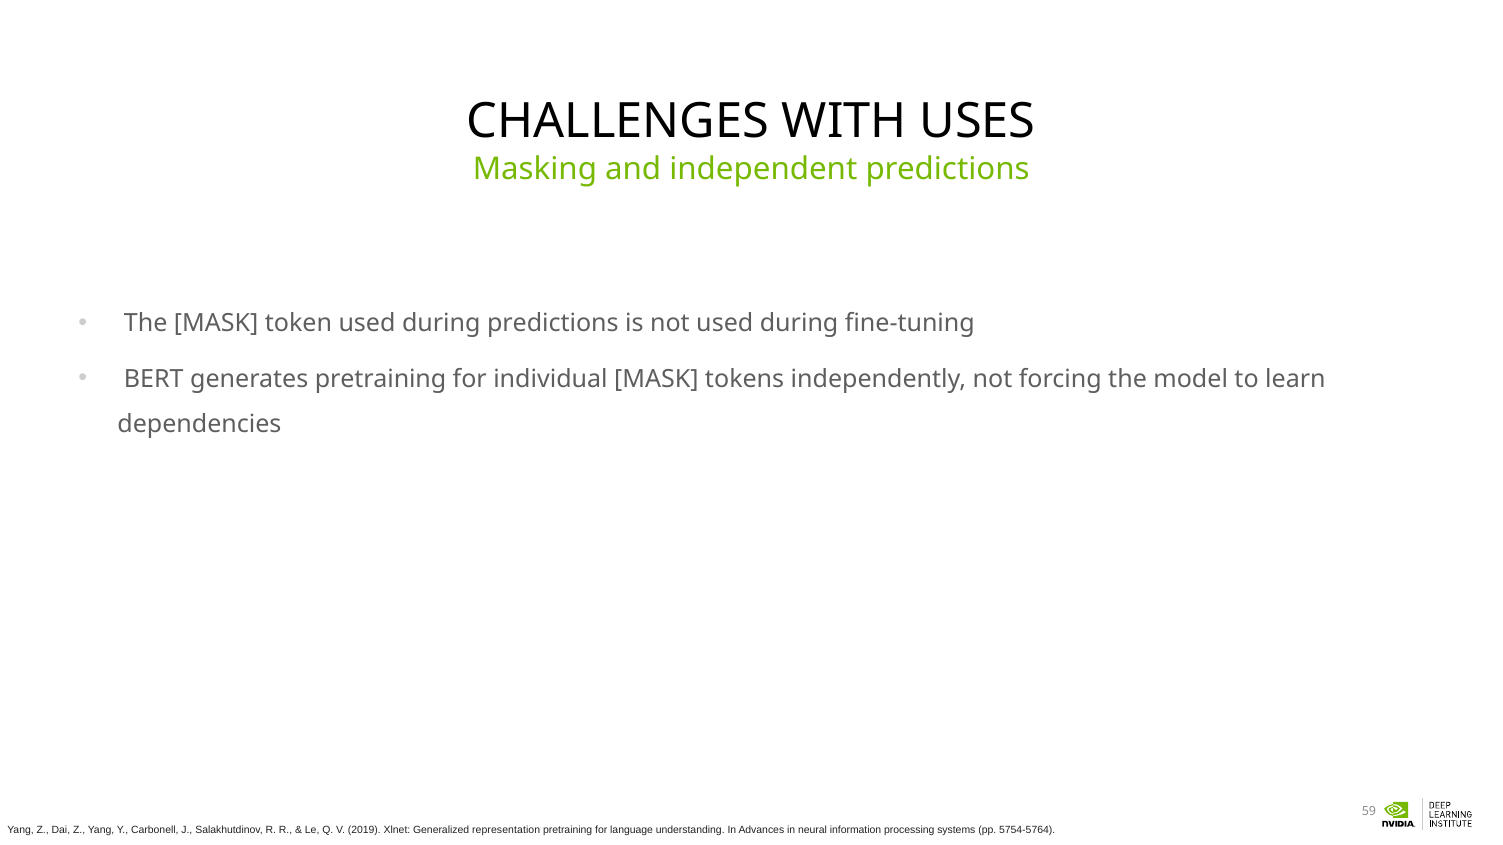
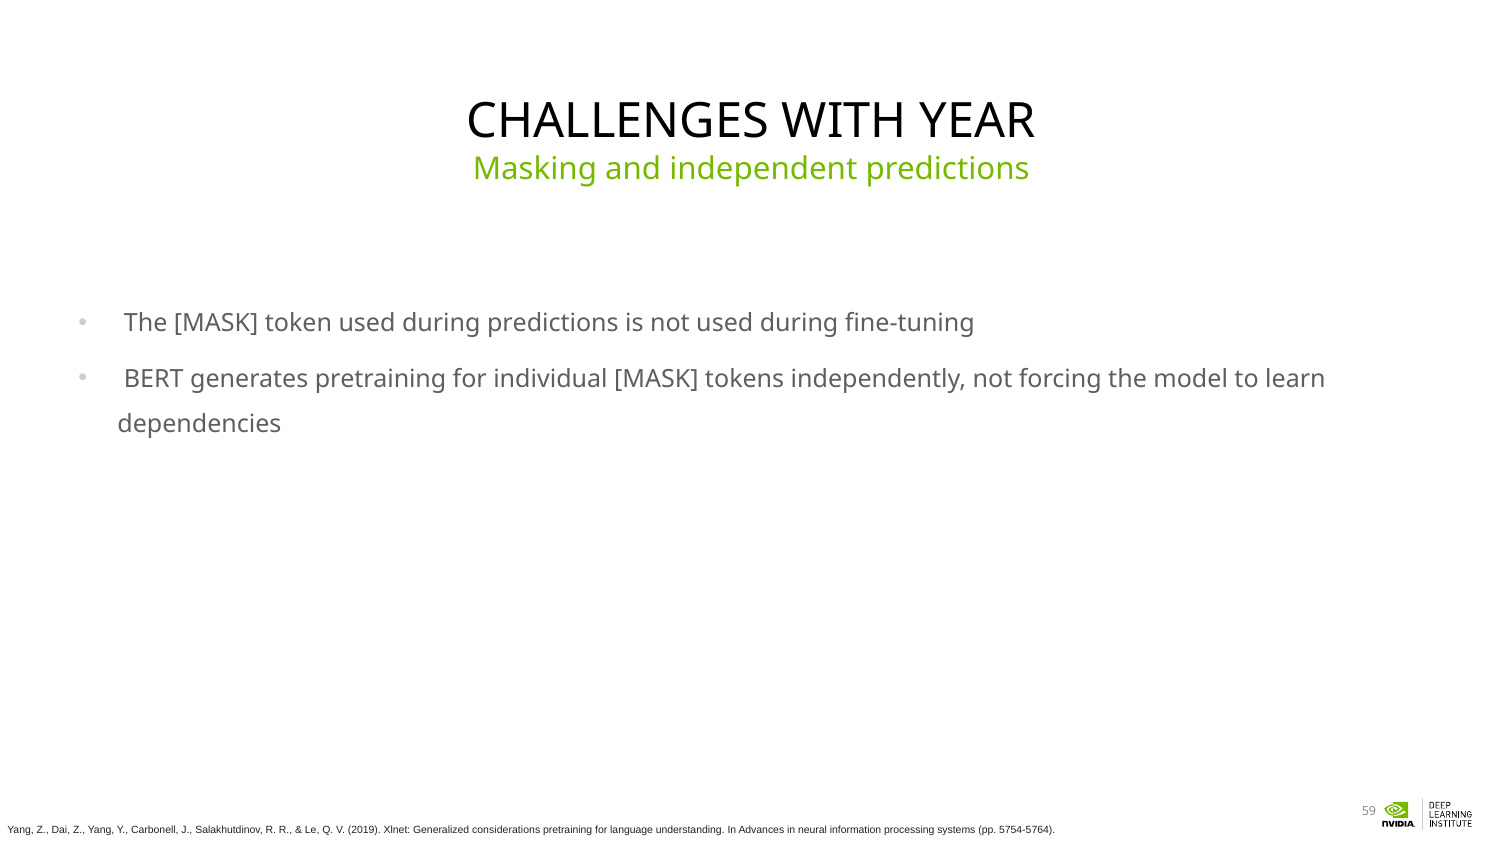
USES: USES -> YEAR (978, 122)
representation: representation -> considerations (506, 831)
